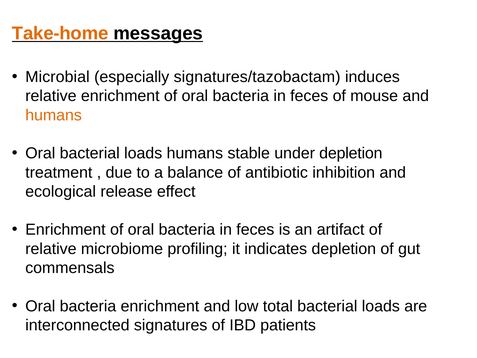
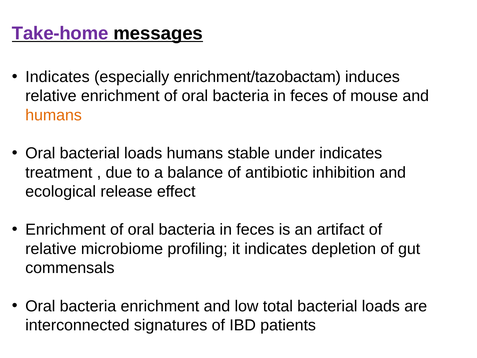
Take-home colour: orange -> purple (60, 33)
Microbial: Microbial -> Indicates (57, 77)
signatures/tazobactam: signatures/tazobactam -> enrichment/tazobactam (257, 77)
under depletion: depletion -> indicates (351, 153)
